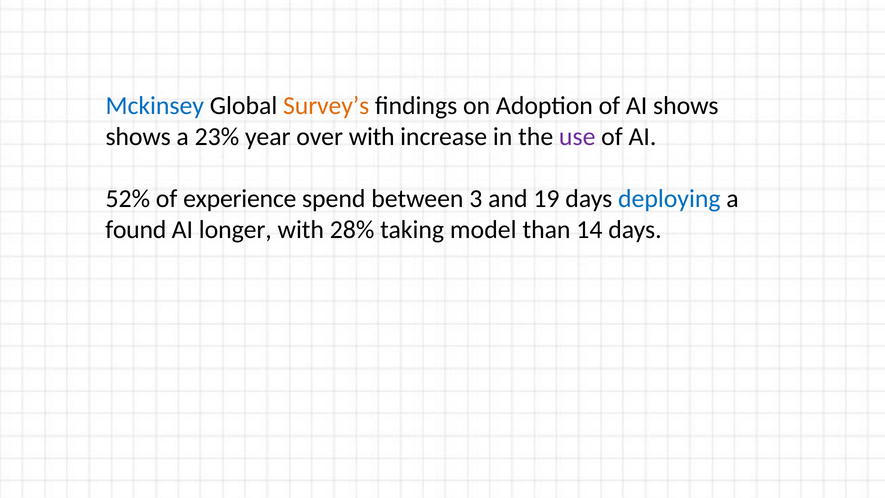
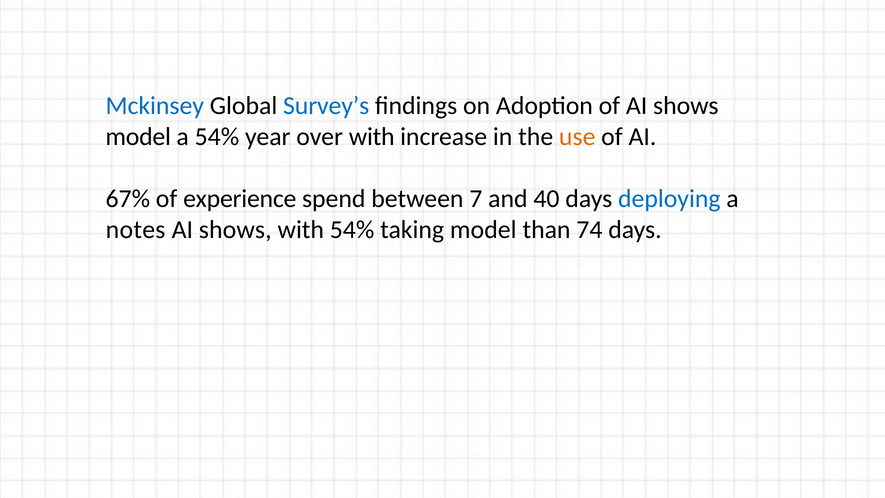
Survey’s colour: orange -> blue (326, 106)
shows: shows -> model (138, 137)
a 23%: 23% -> 54% (217, 137)
use colour: purple -> orange (577, 137)
52%: 52% -> 67% (128, 199)
3: 3 -> 7 (476, 199)
19: 19 -> 40 (546, 199)
found: found -> notes (136, 230)
longer: longer -> shows (235, 230)
with 28%: 28% -> 54% (352, 230)
14: 14 -> 74 (589, 230)
